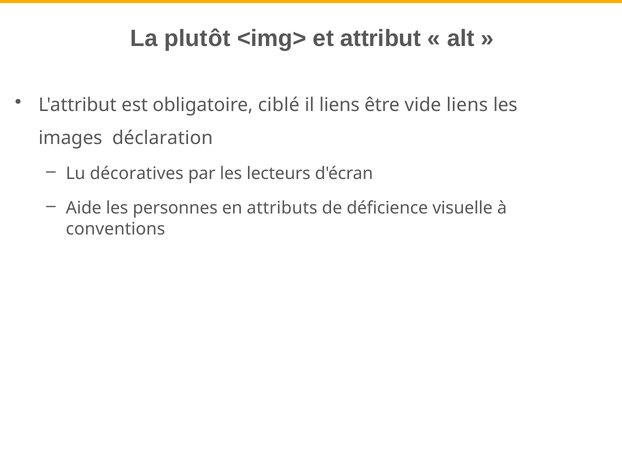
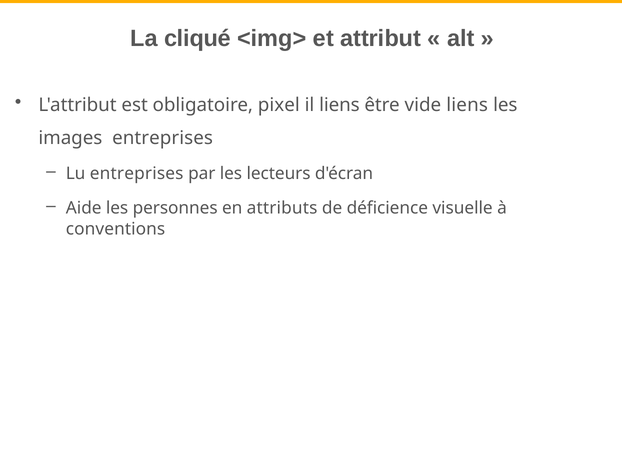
plutôt: plutôt -> cliqué (197, 39)
ciblé: ciblé -> pixel (279, 105)
images déclaration: déclaration -> entreprises (163, 138)
Lu décoratives: décoratives -> entreprises (137, 174)
